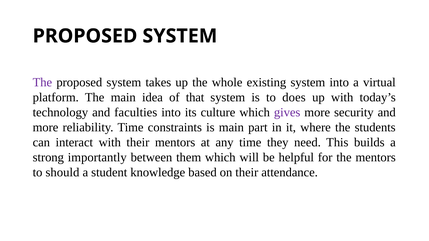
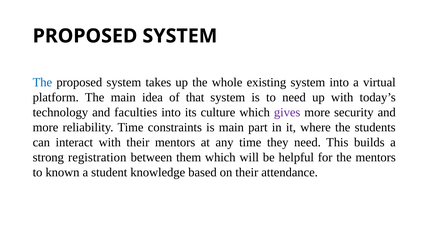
The colour: purple -> blue (42, 82)
to does: does -> need (294, 97)
importantly: importantly -> registration (97, 157)
should: should -> known (63, 172)
